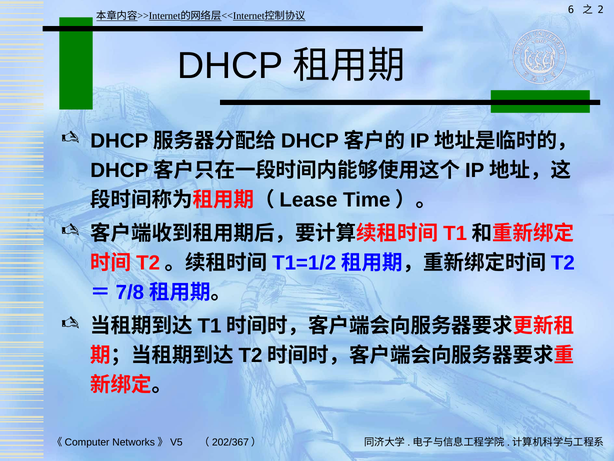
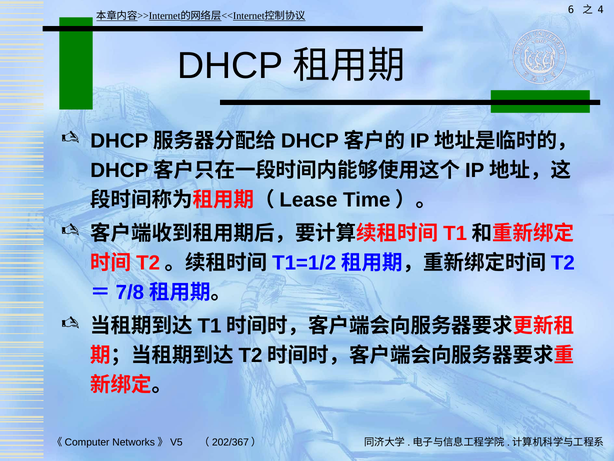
2: 2 -> 4 (601, 10)
